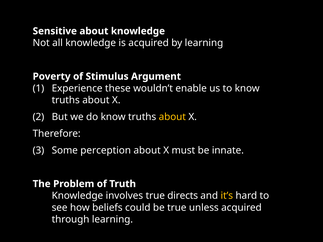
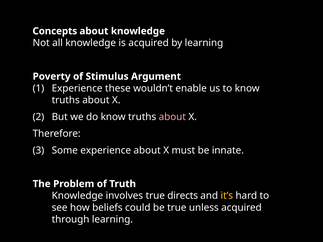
Sensitive: Sensitive -> Concepts (55, 31)
about colour: yellow -> pink (172, 117)
Some perception: perception -> experience (106, 151)
